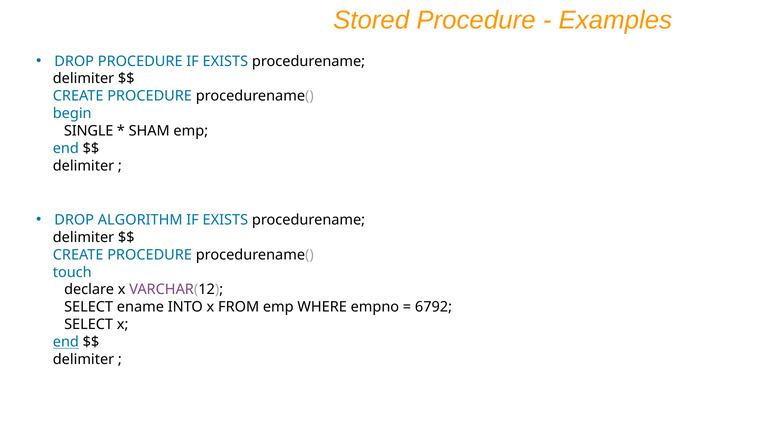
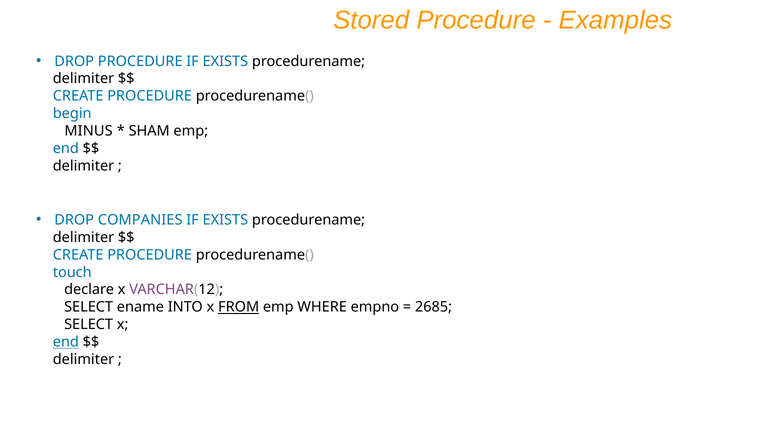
SINGLE: SINGLE -> MINUS (89, 131)
ALGORITHM: ALGORITHM -> COMPANIES (140, 220)
FROM underline: none -> present (239, 307)
6792: 6792 -> 2685 (434, 307)
